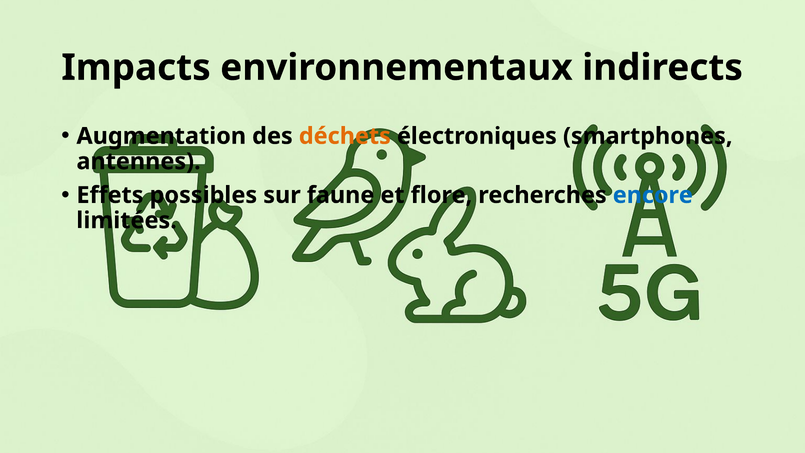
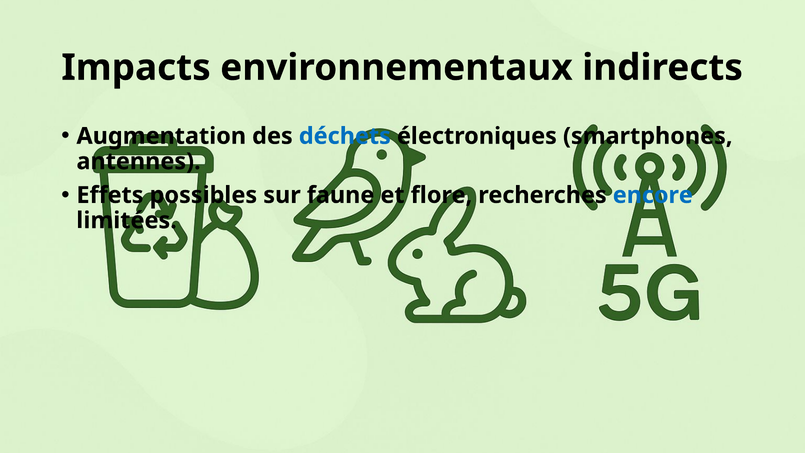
déchets colour: orange -> blue (345, 136)
